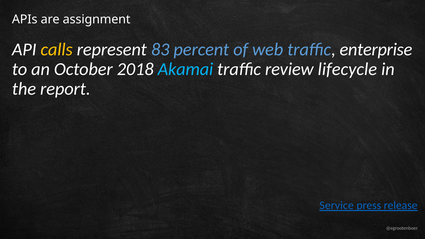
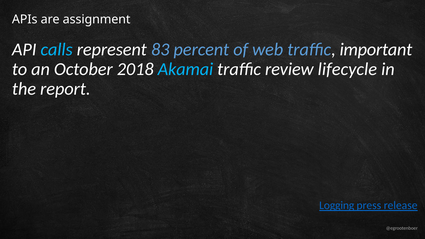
calls colour: yellow -> light blue (57, 50)
enterprise: enterprise -> important (376, 50)
Service: Service -> Logging (337, 206)
